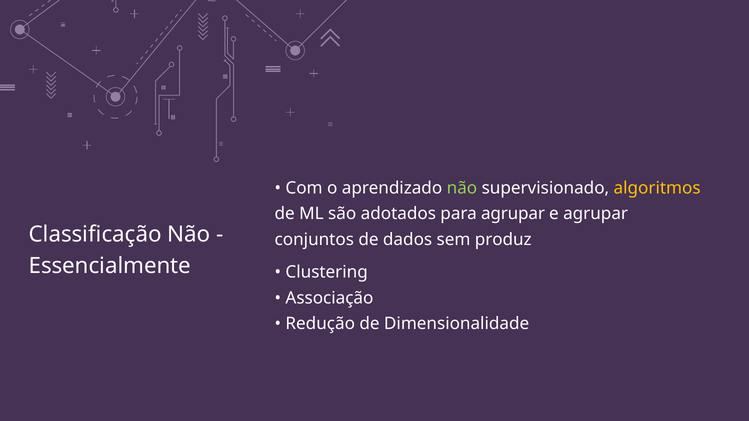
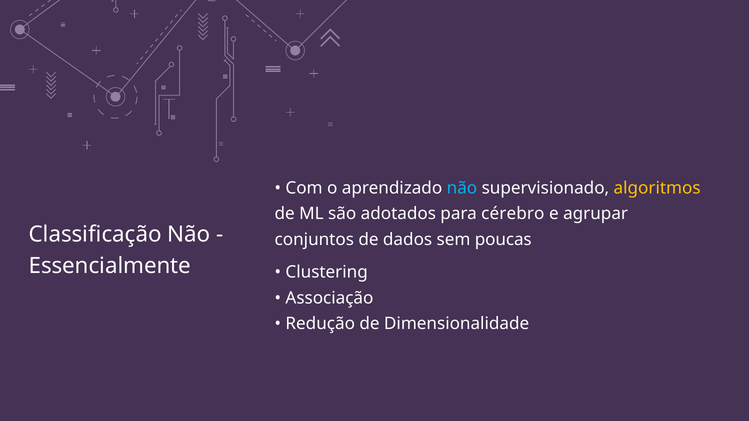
não colour: light green -> light blue (462, 188)
para agrupar: agrupar -> cérebro (513, 214)
produz: produz -> poucas (503, 240)
